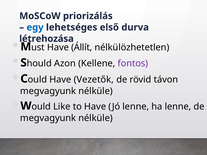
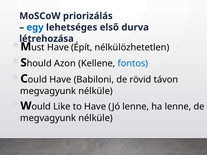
Állít: Állít -> Épít (82, 47)
fontos colour: purple -> blue (133, 64)
Vezetők: Vezetők -> Babiloni (94, 80)
